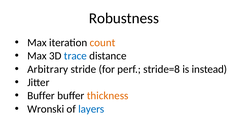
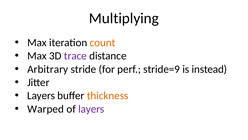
Robustness: Robustness -> Multiplying (124, 18)
trace colour: blue -> purple (75, 56)
stride=8: stride=8 -> stride=9 (162, 69)
Buffer: Buffer -> Layers (41, 95)
Wronski: Wronski -> Warped (46, 109)
layers colour: blue -> purple (91, 109)
